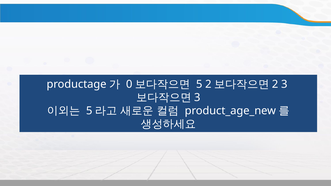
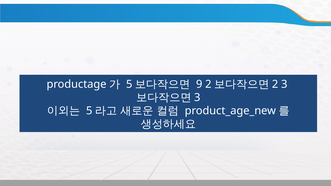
0: 0 -> 5 (129, 84)
5: 5 -> 9 (199, 84)
